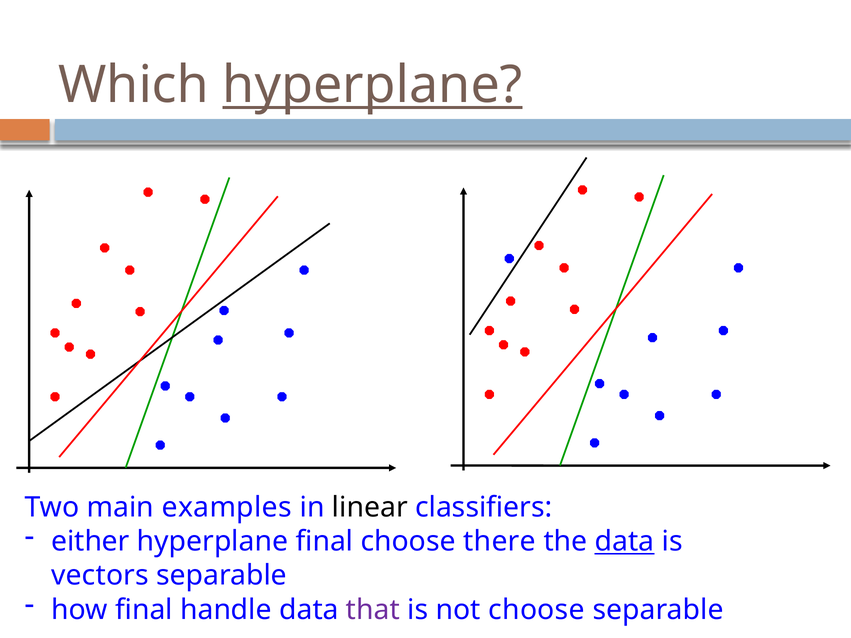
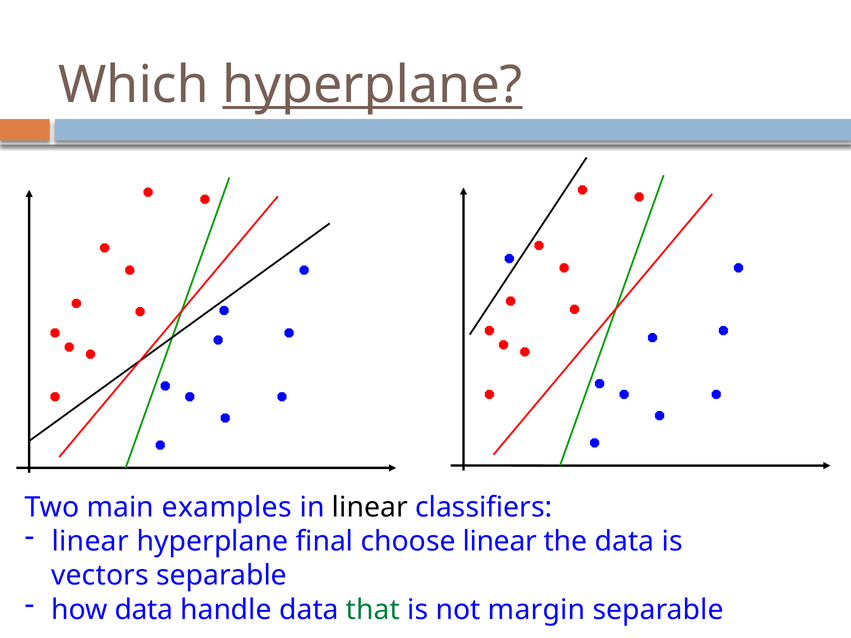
either: either -> linear (90, 542)
choose there: there -> linear (500, 542)
data underline: present -> none (625, 542)
how final: final -> data (144, 610)
that colour: purple -> green (373, 610)
not choose: choose -> margin (537, 610)
